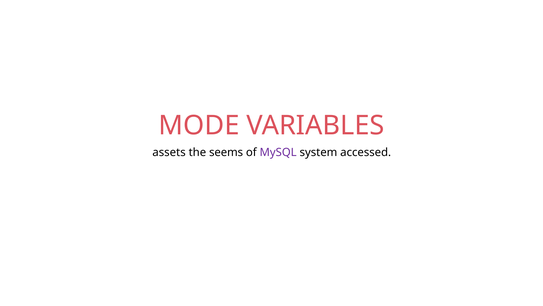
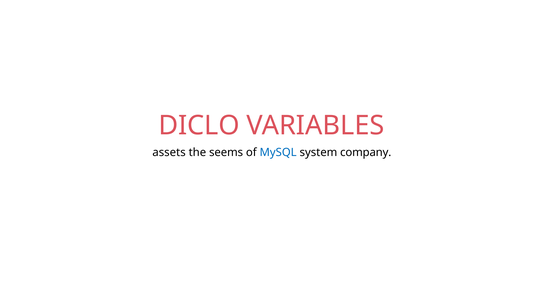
MODE: MODE -> DICLO (199, 125)
MySQL colour: purple -> blue (278, 152)
accessed: accessed -> company (366, 152)
